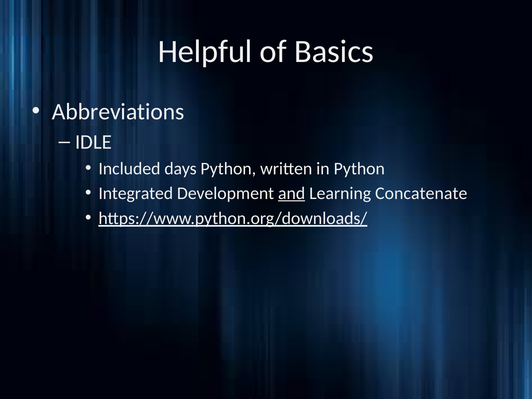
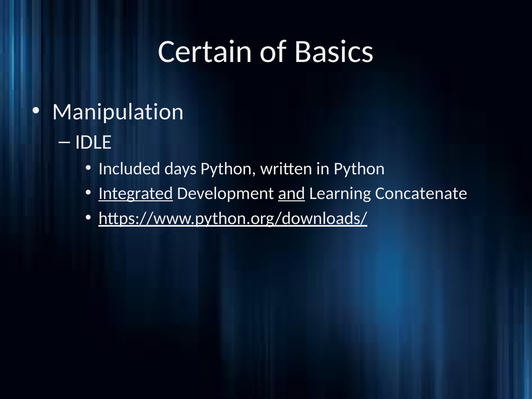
Helpful: Helpful -> Certain (205, 51)
Abbreviations: Abbreviations -> Manipulation (118, 112)
Integrated underline: none -> present (136, 193)
